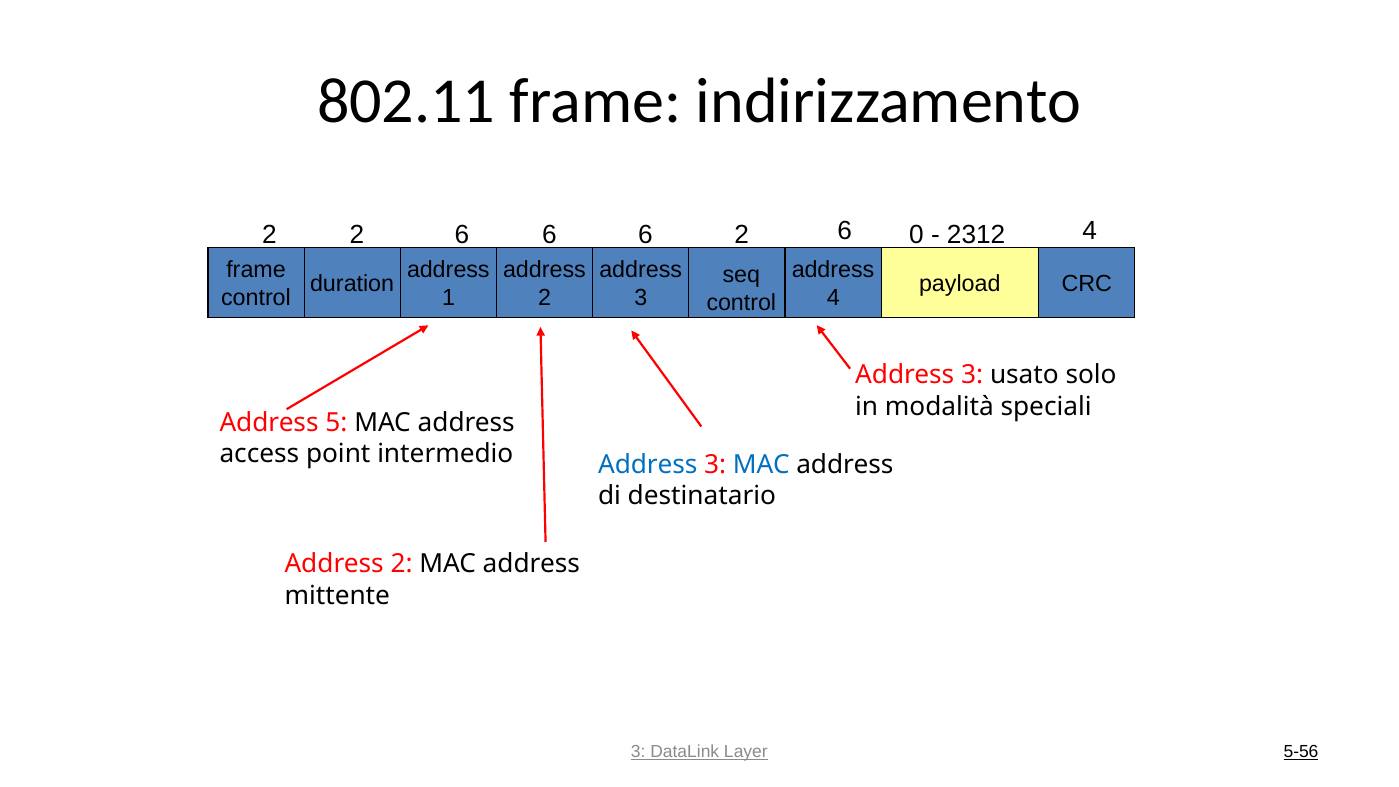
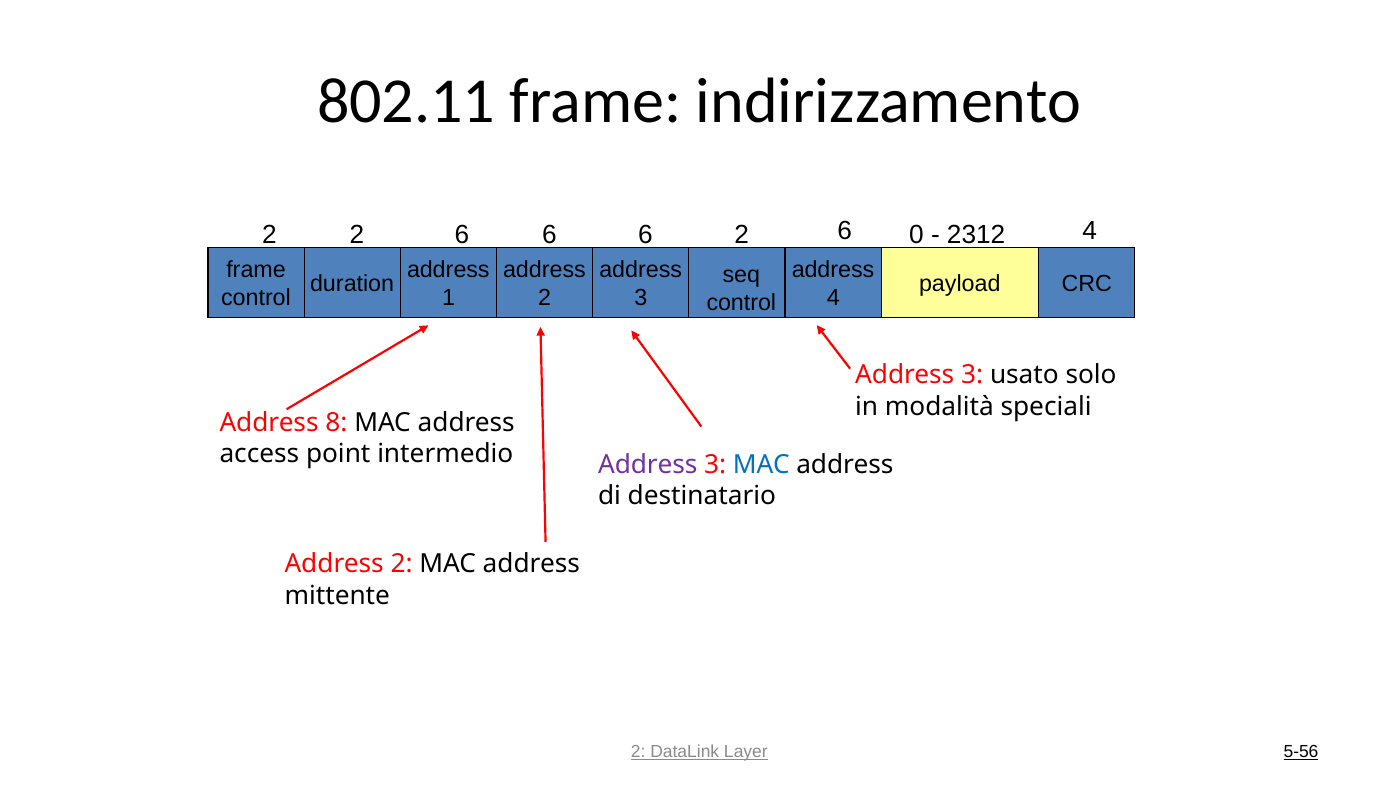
5: 5 -> 8 (336, 423)
Address colour: blue -> purple (648, 465)
3: 3 -> 2 (638, 752)
